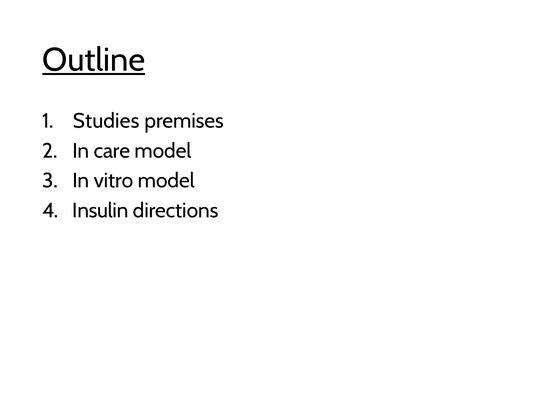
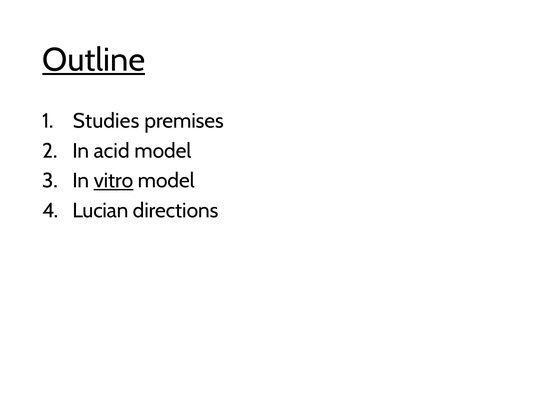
care: care -> acid (112, 151)
vitro underline: none -> present (114, 181)
Insulin: Insulin -> Lucian (100, 211)
